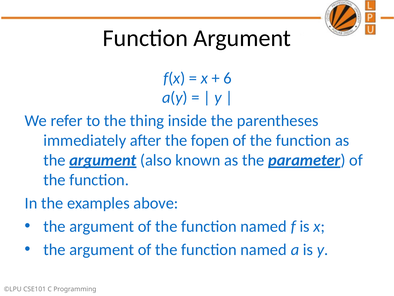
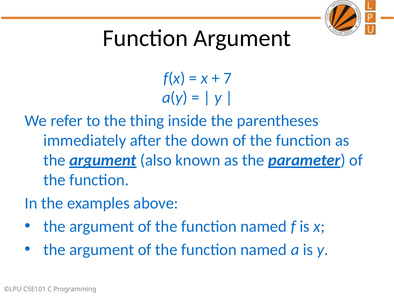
6: 6 -> 7 (228, 78)
fopen: fopen -> down (210, 140)
